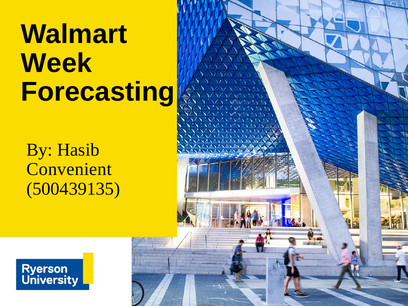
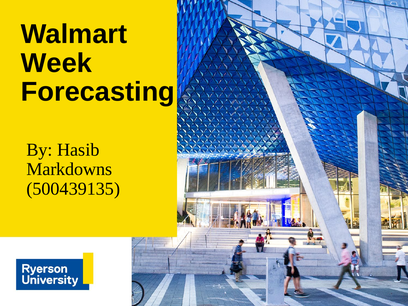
Convenient: Convenient -> Markdowns (69, 169)
